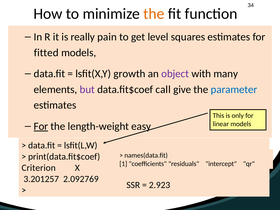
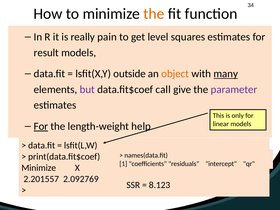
fitted: fitted -> result (46, 53)
growth: growth -> outside (130, 74)
object colour: purple -> orange (175, 74)
many underline: none -> present (226, 74)
parameter colour: blue -> purple (234, 89)
easy: easy -> help (141, 126)
Criterion: Criterion -> Minimize (39, 168)
3.201257: 3.201257 -> 2.201557 (41, 179)
2.923: 2.923 -> 8.123 (160, 185)
